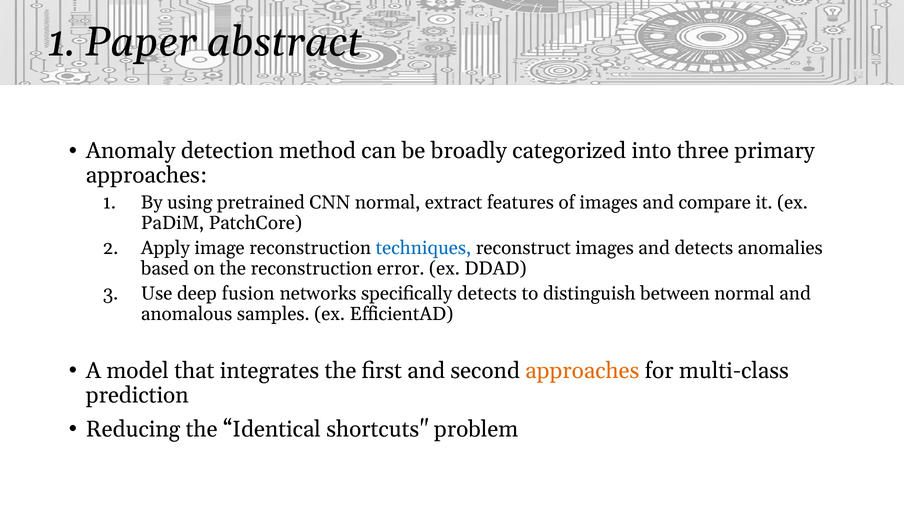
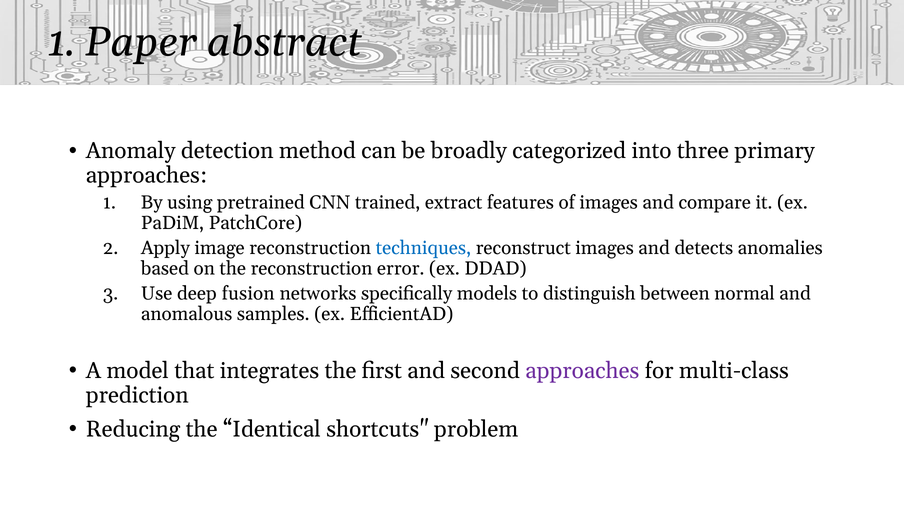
CNN normal: normal -> trained (388, 202)
specifically detects: detects -> models (487, 293)
approaches colour: orange -> purple (582, 370)
